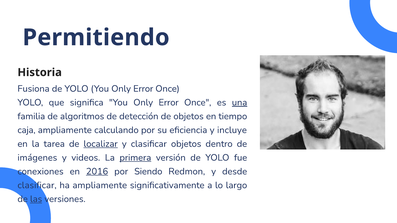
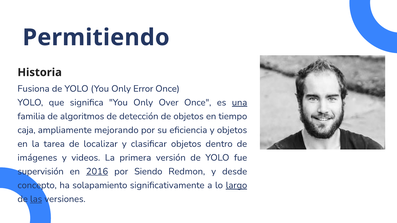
significa You Only Error: Error -> Over (169, 103)
calculando: calculando -> mejorando (116, 130)
y incluye: incluye -> objetos (232, 130)
localizar underline: present -> none (101, 144)
primera underline: present -> none (135, 158)
conexiones: conexiones -> supervisión (41, 172)
clasificar: clasificar -> concepto (37, 185)
ha ampliamente: ampliamente -> solapamiento (100, 185)
largo underline: none -> present (236, 185)
